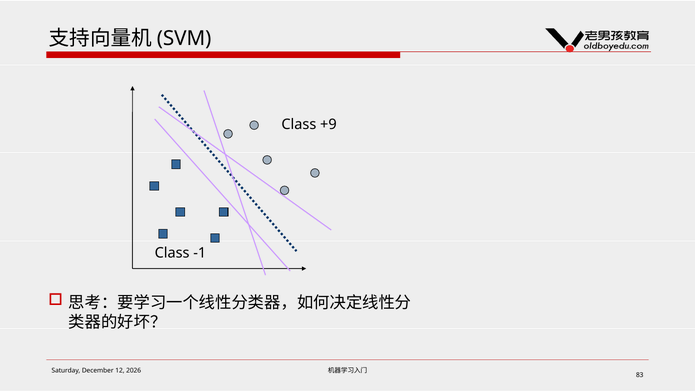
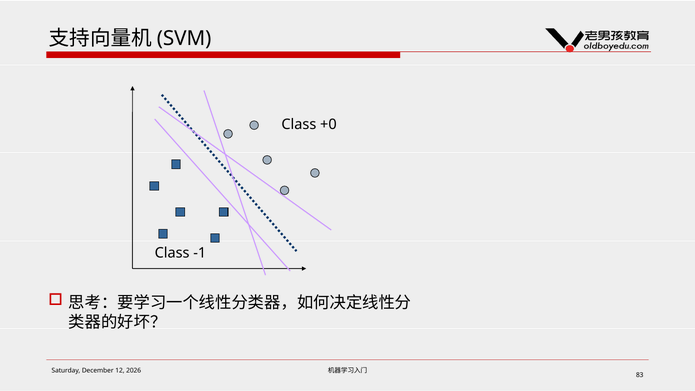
+9: +9 -> +0 (328, 124)
